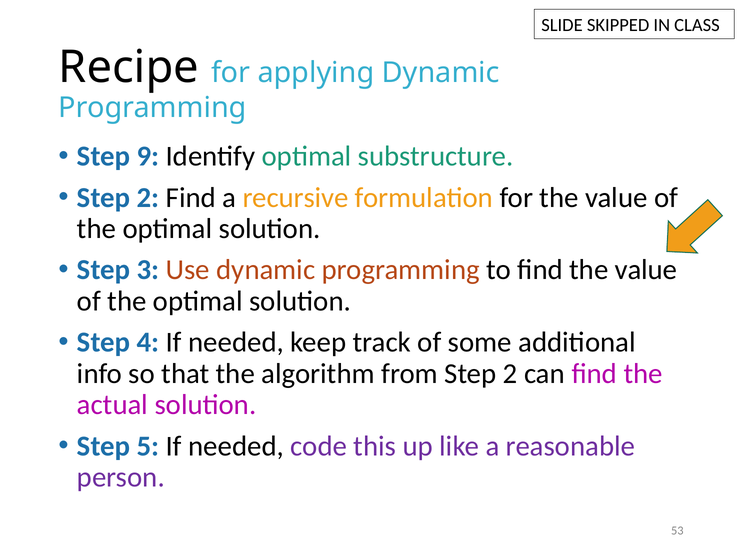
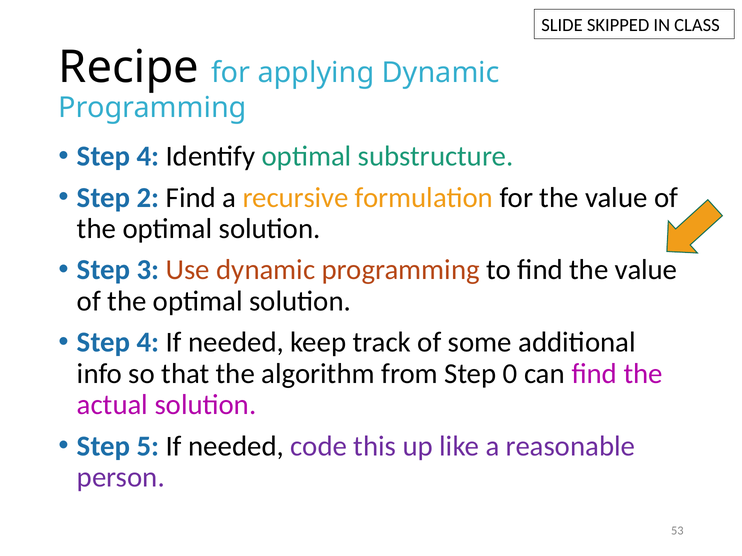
9: 9 -> 4 (148, 156)
from Step 2: 2 -> 0 (510, 374)
